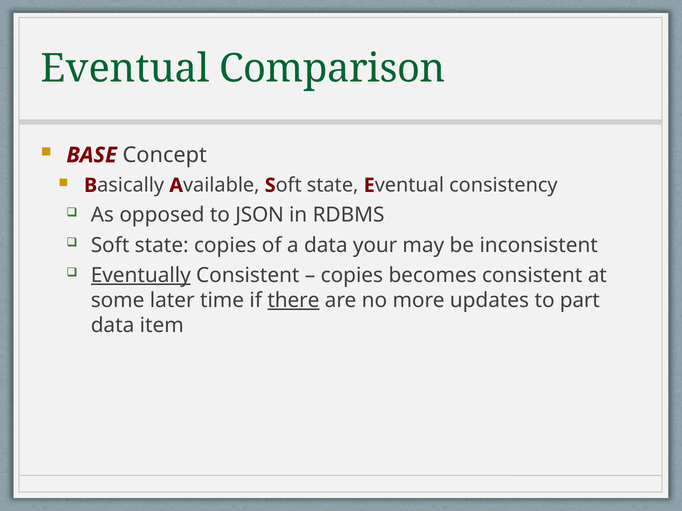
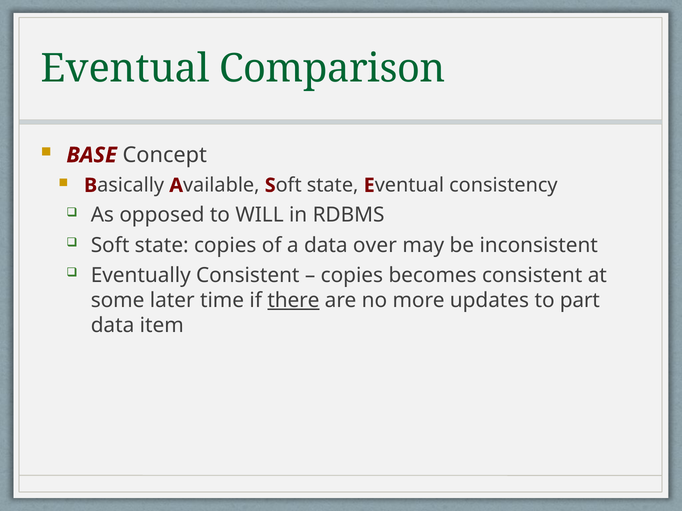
JSON: JSON -> WILL (260, 215)
your: your -> over (375, 245)
Eventually underline: present -> none (141, 276)
